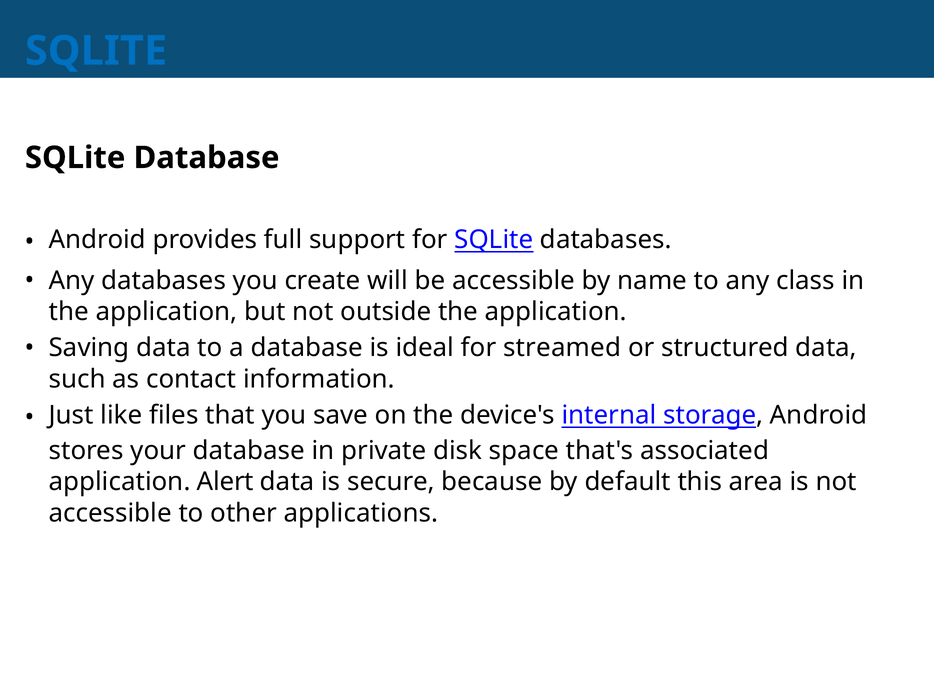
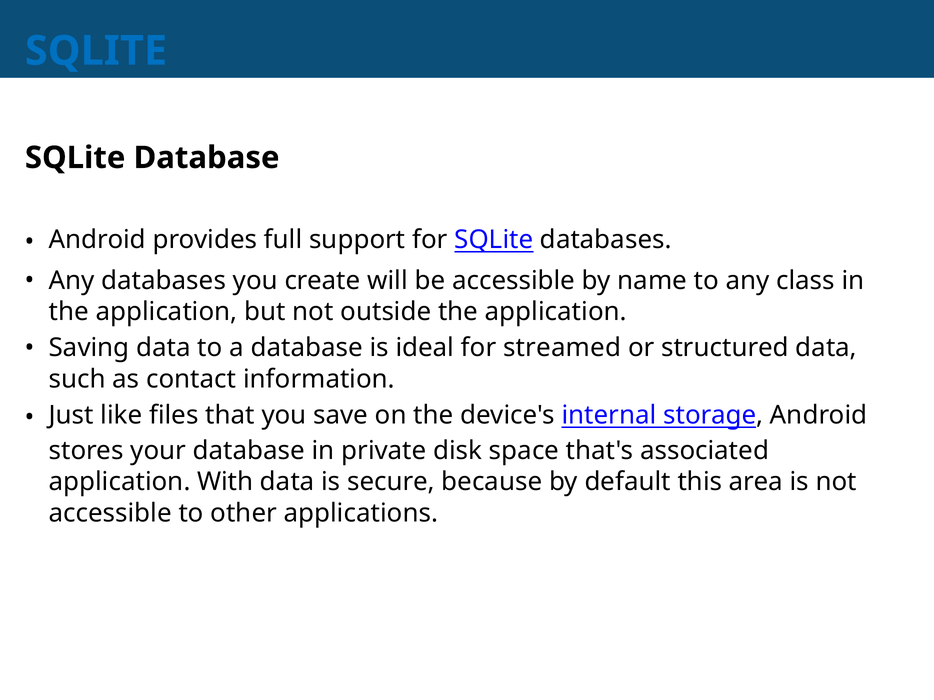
Alert: Alert -> With (225, 482)
